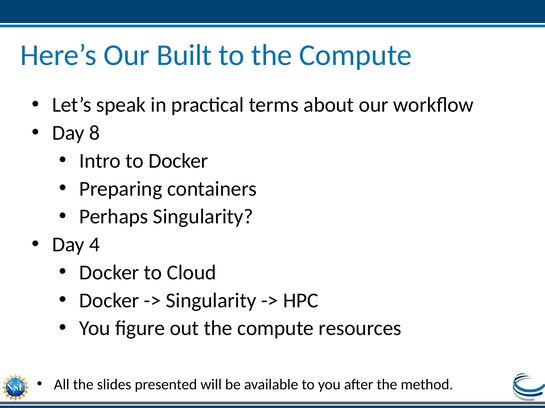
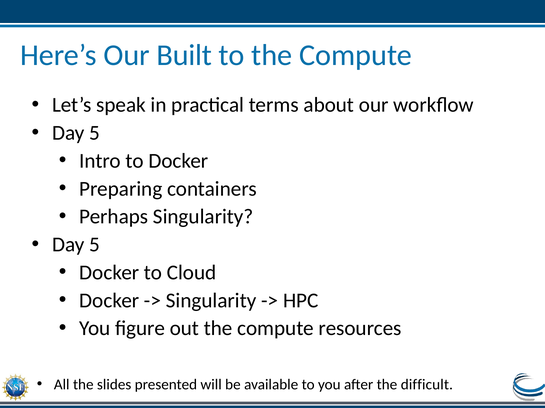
8: 8 -> 5 (94, 133)
4: 4 -> 5 (94, 245)
method: method -> difficult (427, 385)
